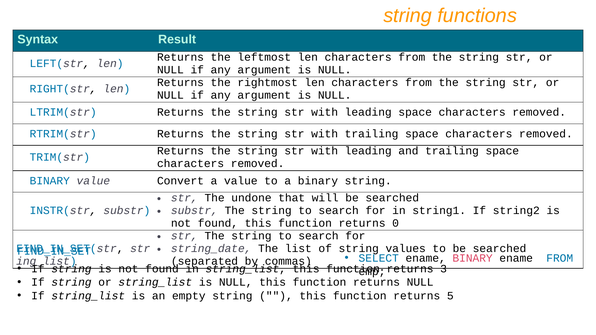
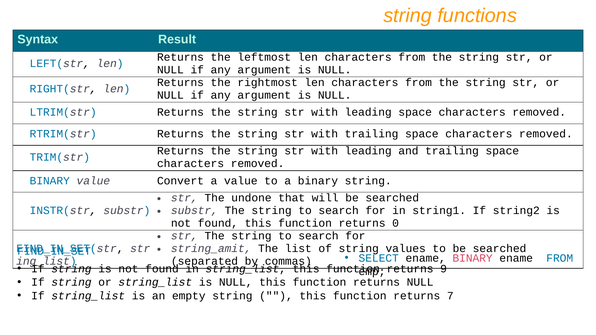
string_date: string_date -> string_amit (211, 249)
3: 3 -> 9 (444, 269)
5: 5 -> 7 (450, 296)
